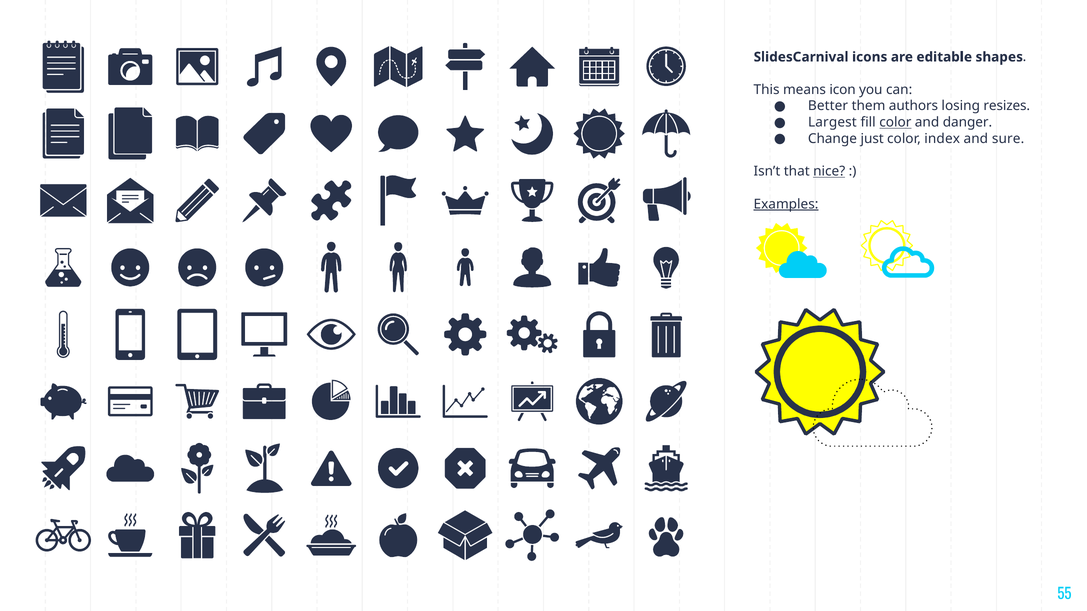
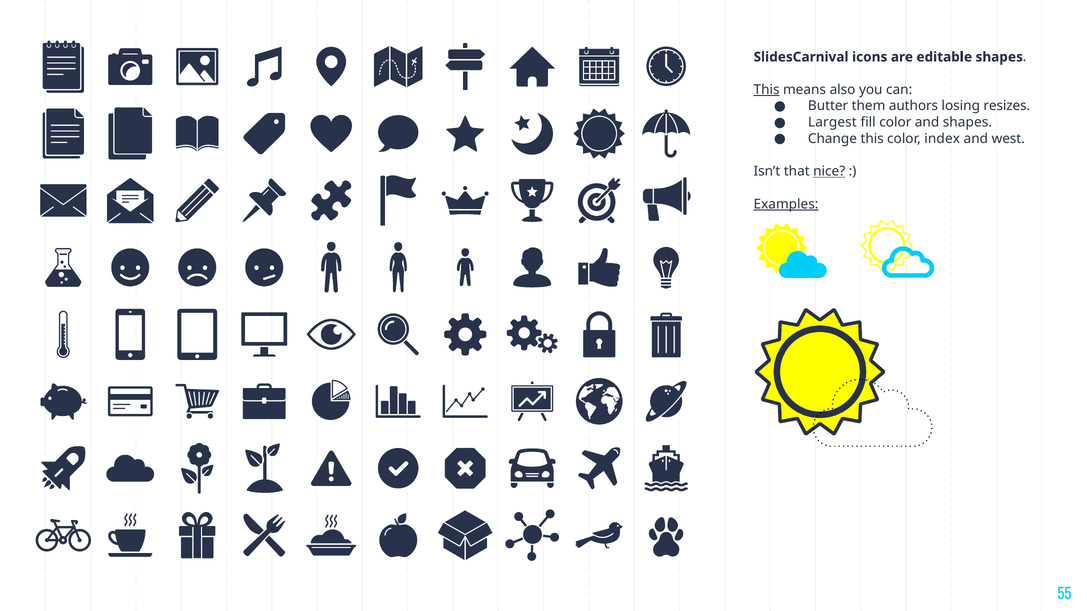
This underline: none -> present (767, 90)
icon: icon -> also (843, 90)
Better: Better -> Butter (828, 106)
color underline: present -> none (895, 122)
and danger: danger -> shapes (967, 122)
Change just: just -> this (872, 139)
sure: sure -> west (1008, 139)
